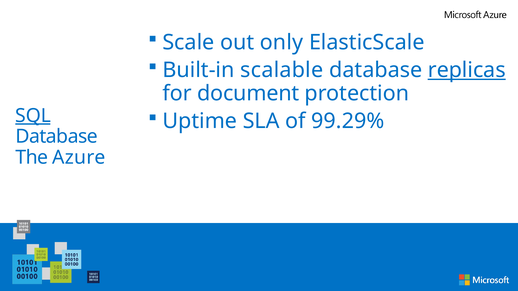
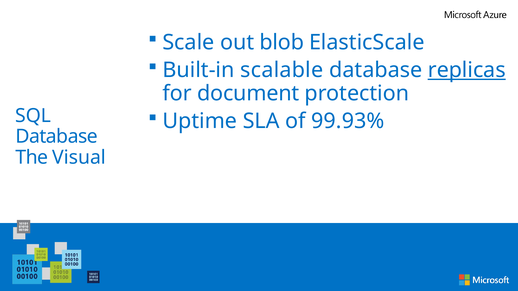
only: only -> blob (282, 43)
SQL underline: present -> none (33, 116)
99.29%: 99.29% -> 99.93% (348, 121)
Azure: Azure -> Visual (79, 158)
